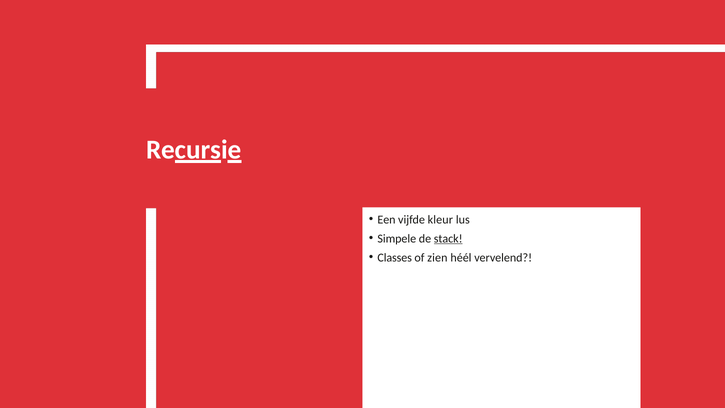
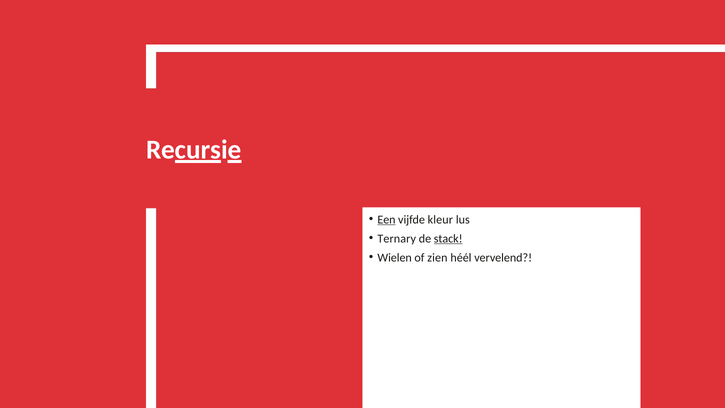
Een underline: none -> present (386, 220)
Simpele: Simpele -> Ternary (397, 239)
Classes: Classes -> Wielen (395, 258)
